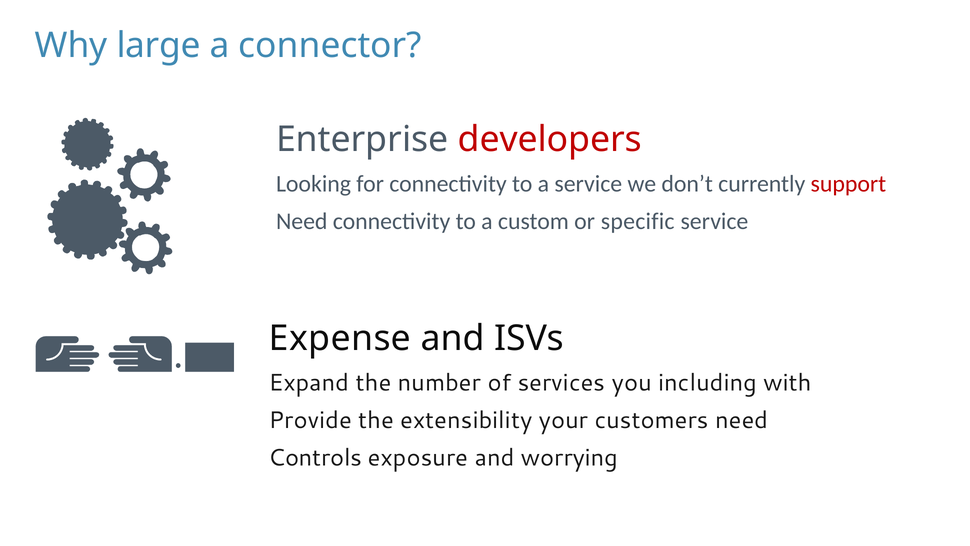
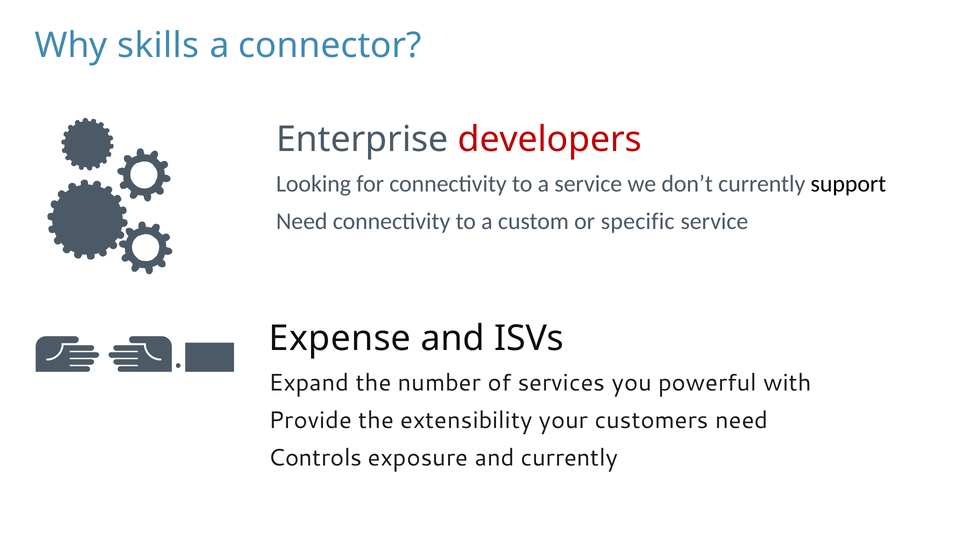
large: large -> skills (158, 46)
support colour: red -> black (848, 184)
including: including -> powerful (708, 382)
and worrying: worrying -> currently (569, 458)
